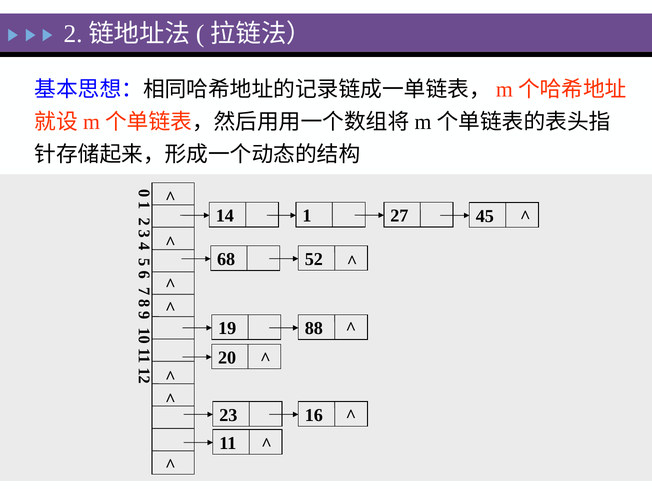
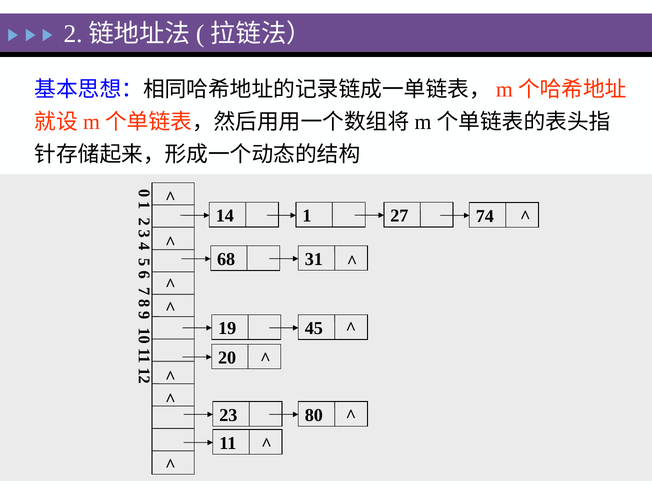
45: 45 -> 74 (485, 216)
52: 52 -> 31 (314, 259)
88: 88 -> 45 (314, 329)
16: 16 -> 80 (314, 415)
